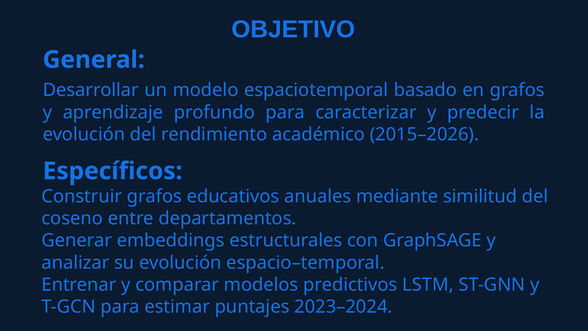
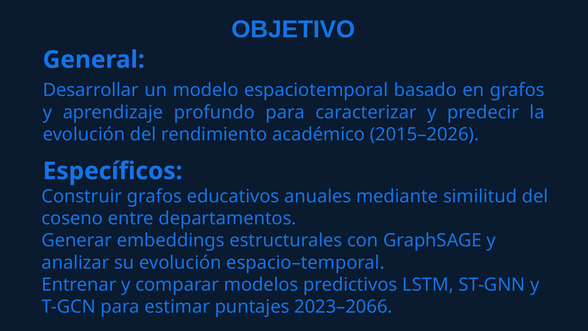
2023–2024: 2023–2024 -> 2023–2066 (343, 307)
